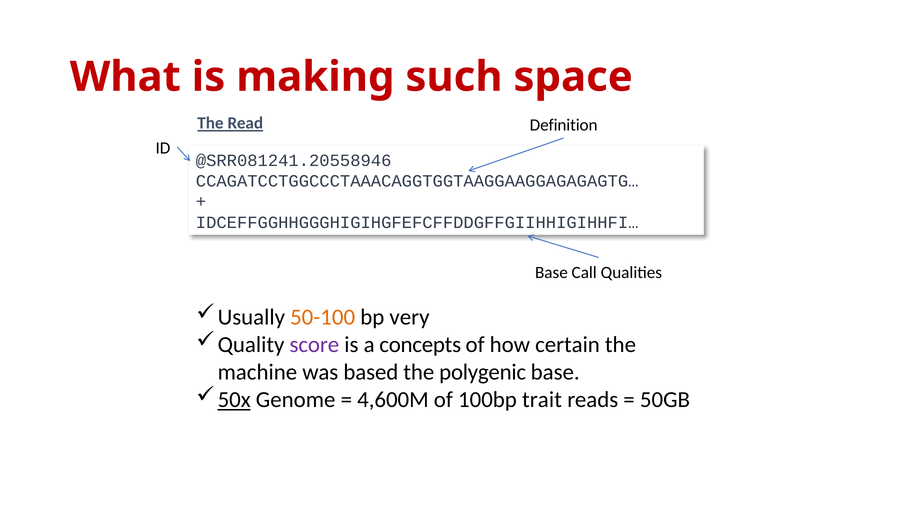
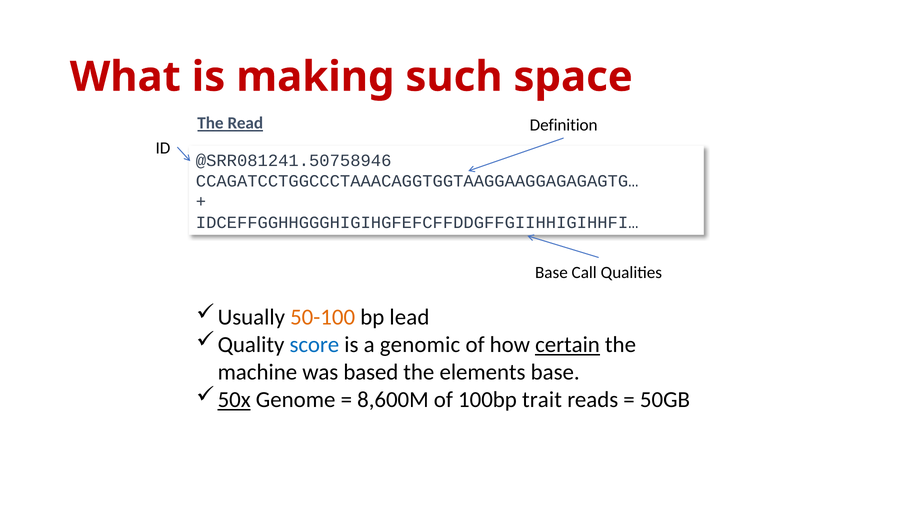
@SRR081241.20558946: @SRR081241.20558946 -> @SRR081241.50758946 (294, 160)
very: very -> lead (409, 317)
score colour: purple -> blue (314, 345)
concepts: concepts -> genomic (420, 345)
certain underline: none -> present (568, 345)
polygenic: polygenic -> elements (483, 372)
4,600M: 4,600M -> 8,600M (393, 400)
